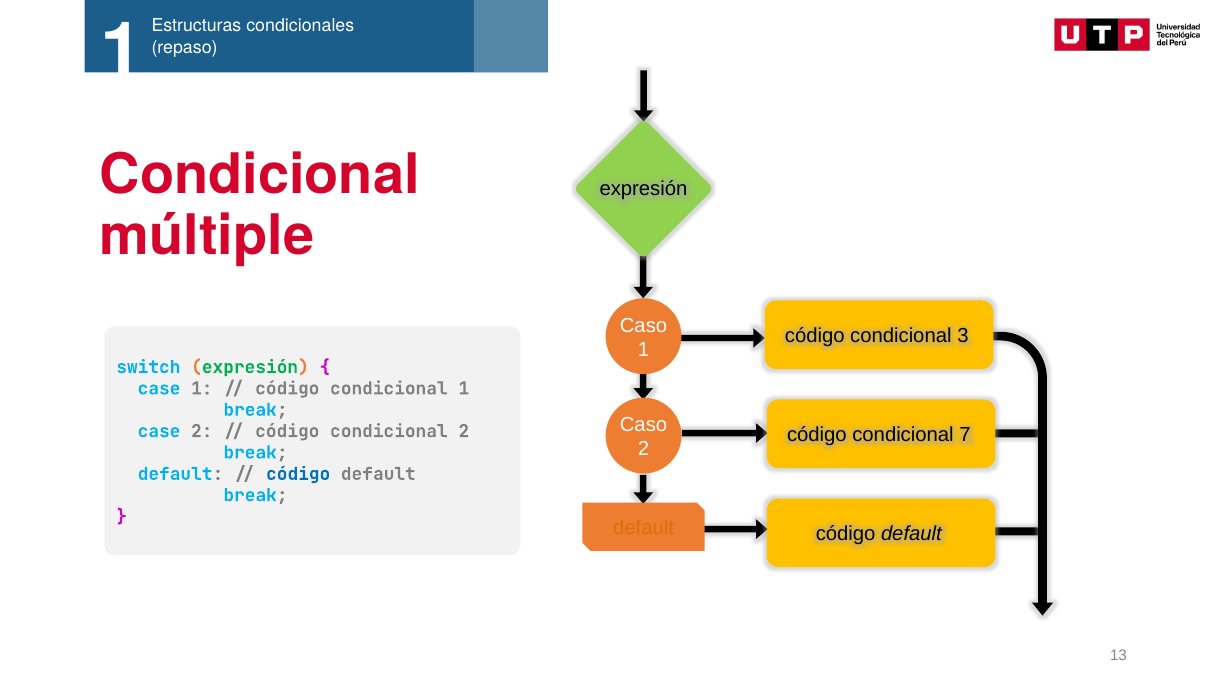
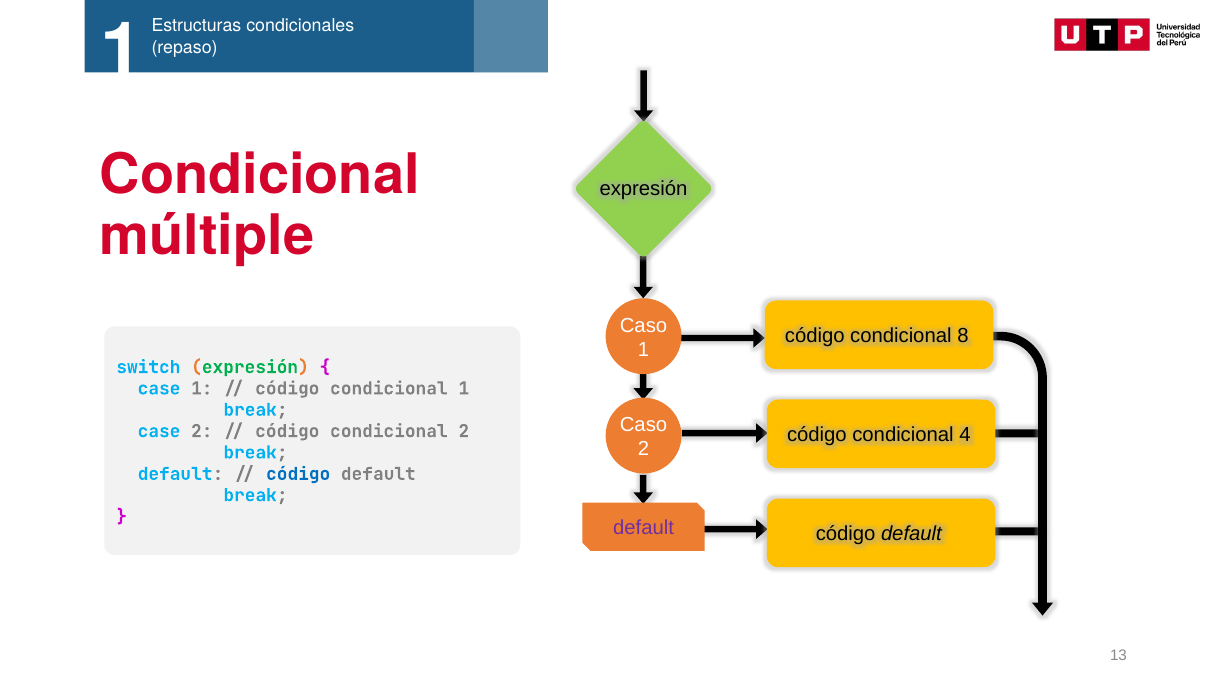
3: 3 -> 8 (963, 336)
7: 7 -> 4 (965, 435)
default colour: orange -> purple (644, 528)
